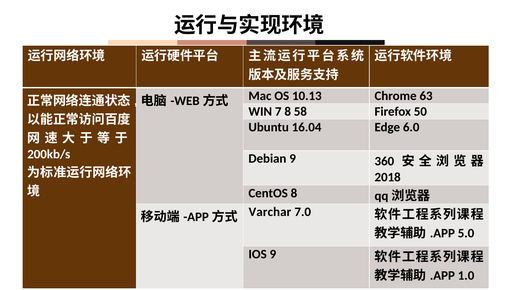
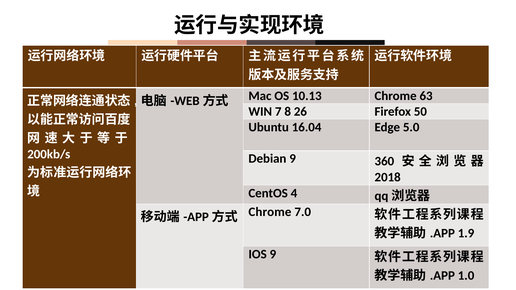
58: 58 -> 26 (300, 112)
6.0: 6.0 -> 5.0 (411, 127)
CentOS 8: 8 -> 4 (294, 193)
Varchar: Varchar -> Chrome (270, 212)
5.0: 5.0 -> 1.9 (466, 233)
